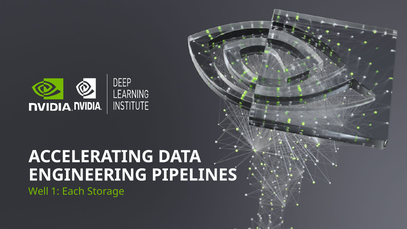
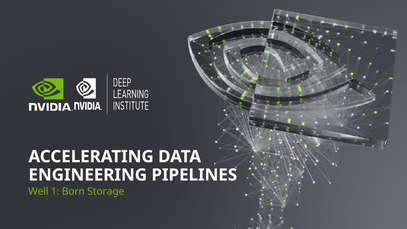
Each: Each -> Born (73, 191)
